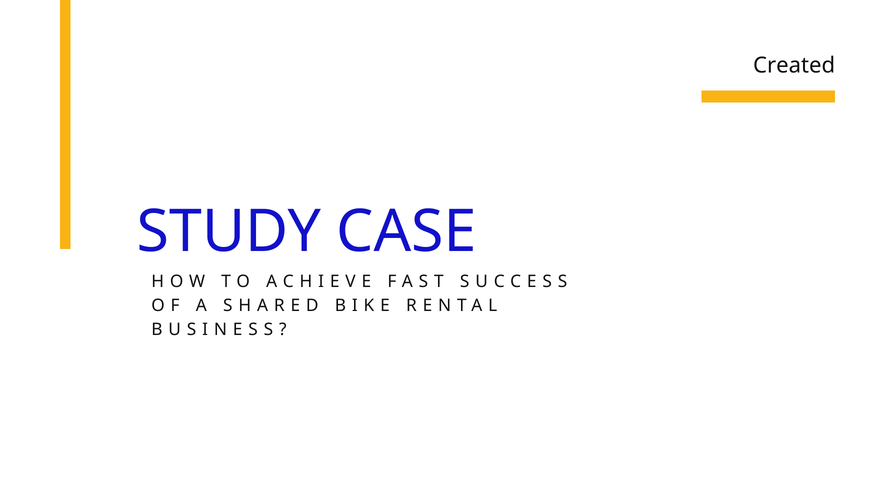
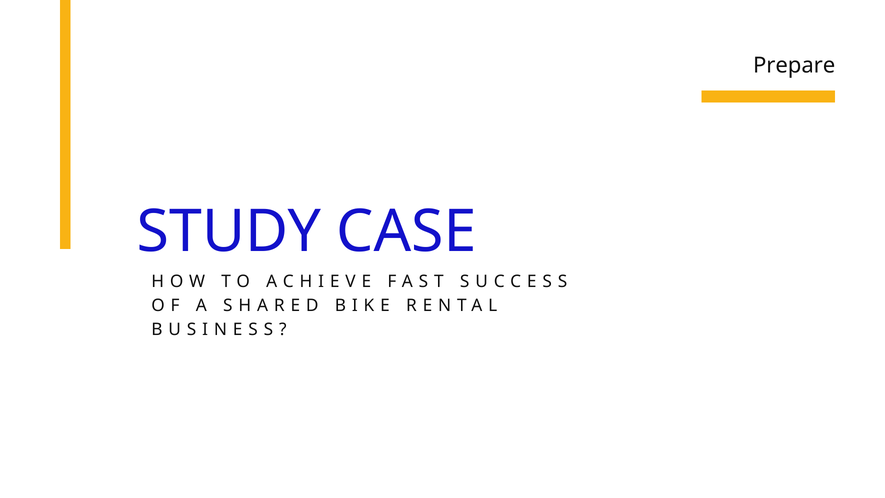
Created: Created -> Prepare (794, 65)
